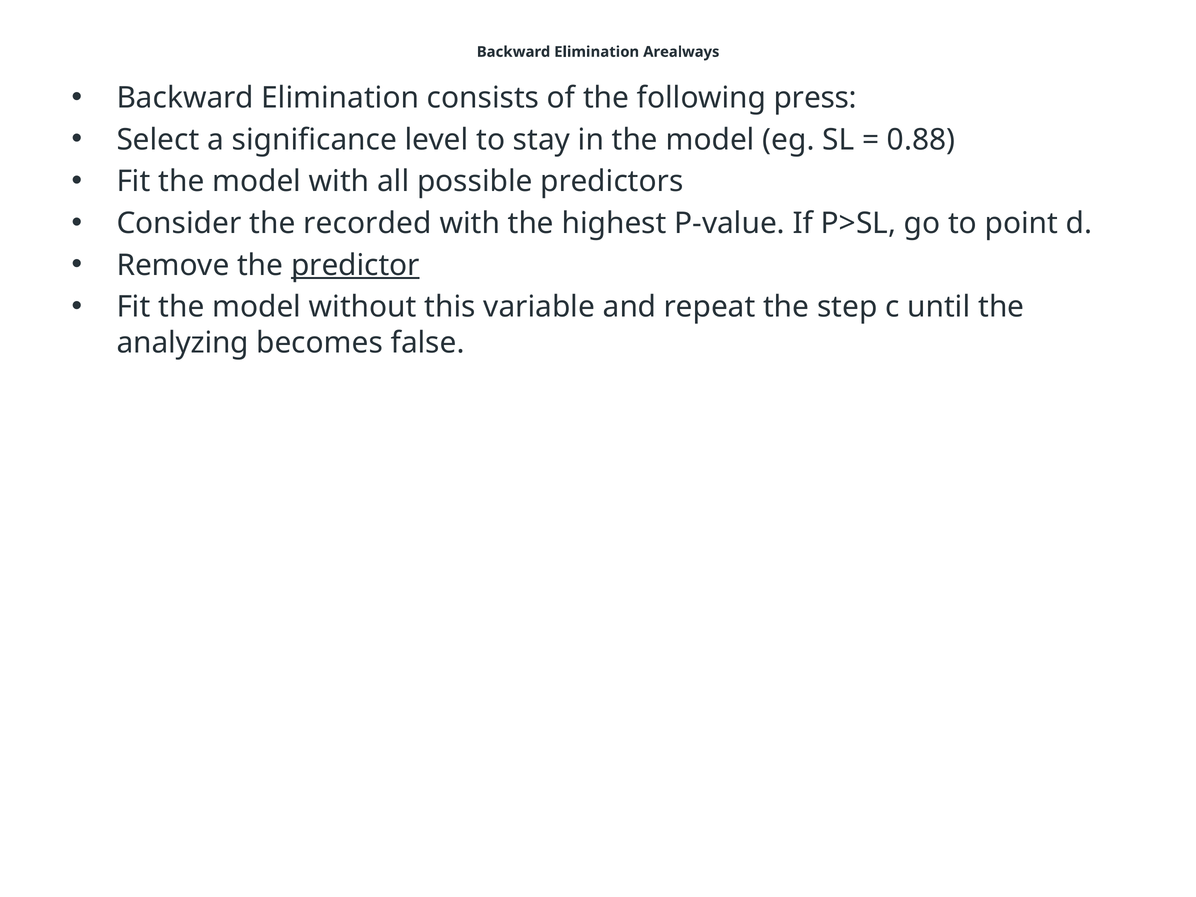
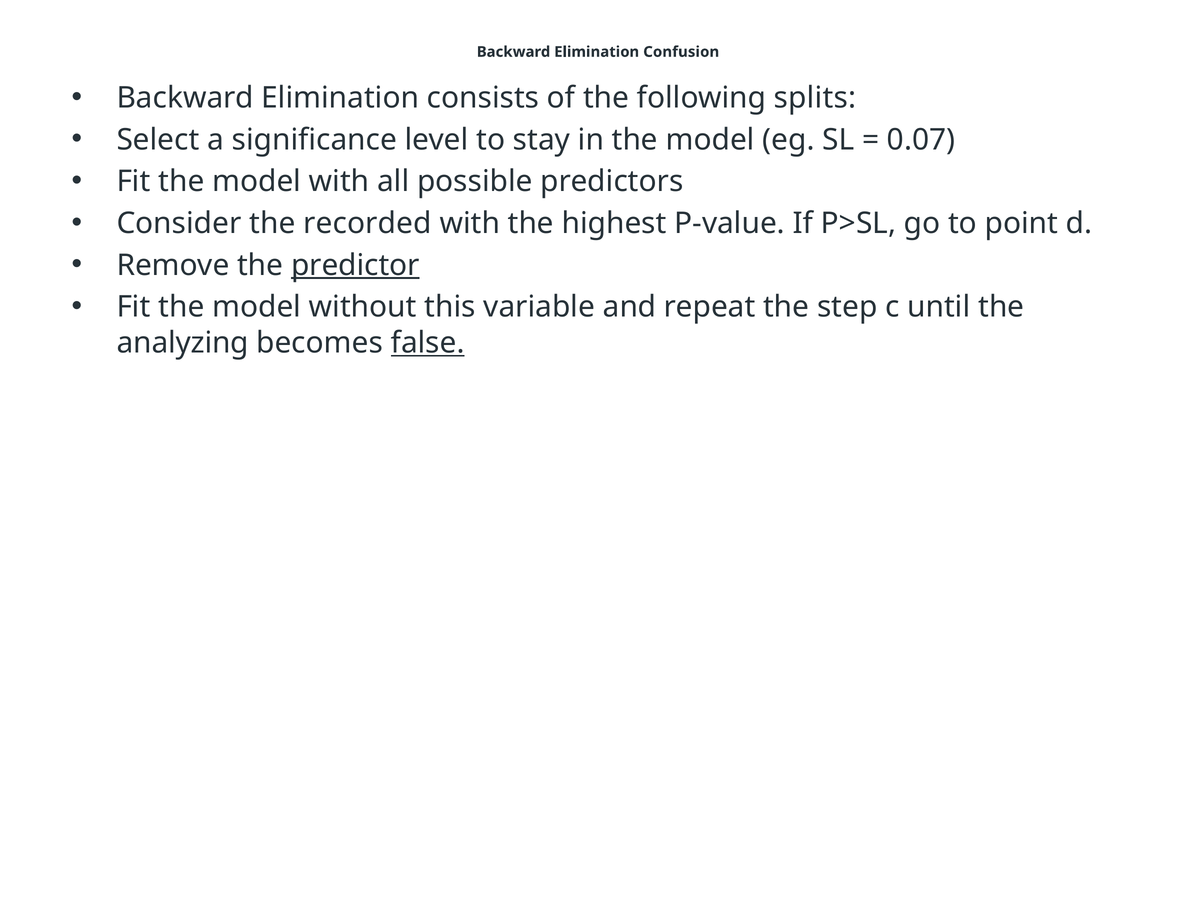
Arealways: Arealways -> Confusion (681, 52)
press: press -> splits (815, 98)
0.88: 0.88 -> 0.07 (921, 140)
false underline: none -> present (428, 343)
